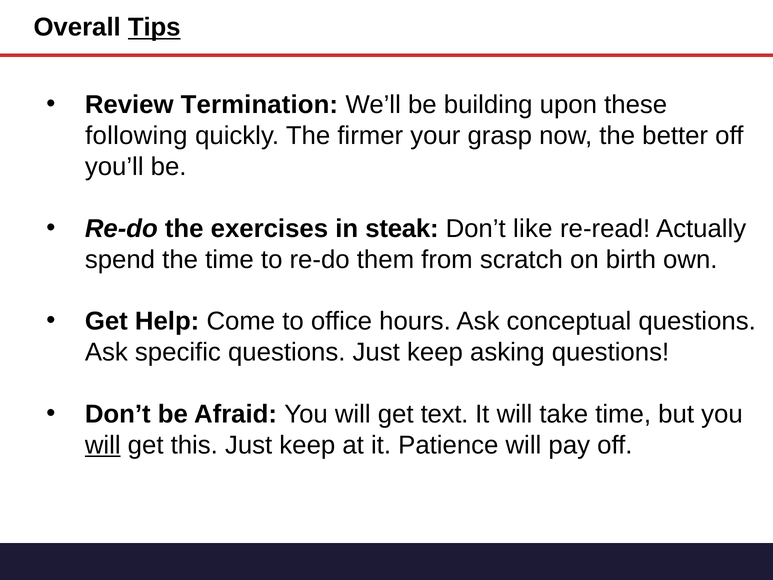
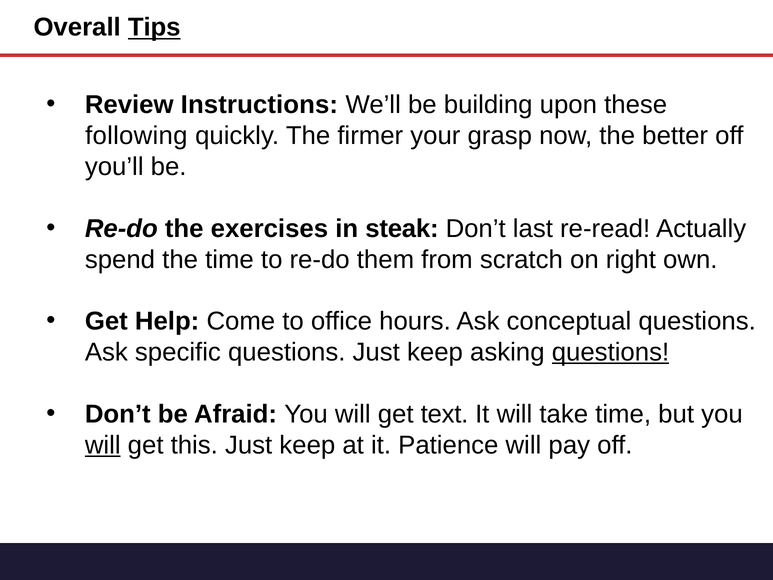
Termination: Termination -> Instructions (259, 105)
like: like -> last (533, 229)
birth: birth -> right (631, 259)
questions underline: none -> present (610, 352)
